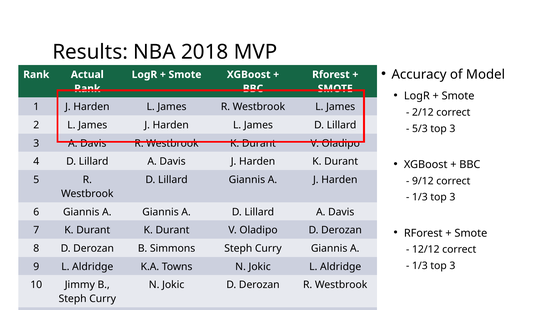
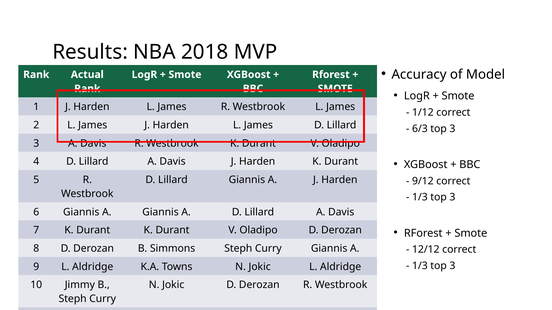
2/12: 2/12 -> 1/12 (423, 113)
5/3: 5/3 -> 6/3 (420, 129)
